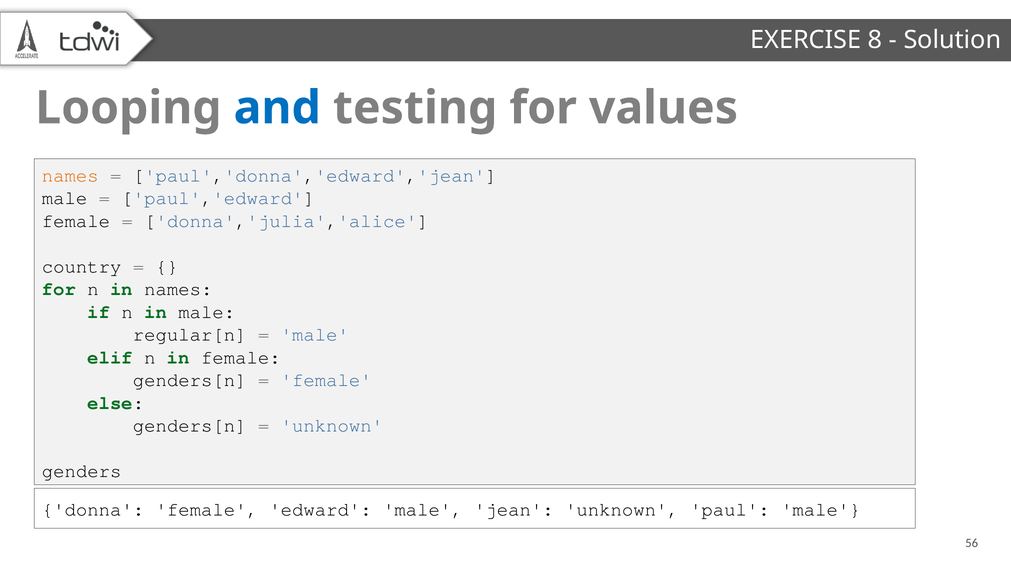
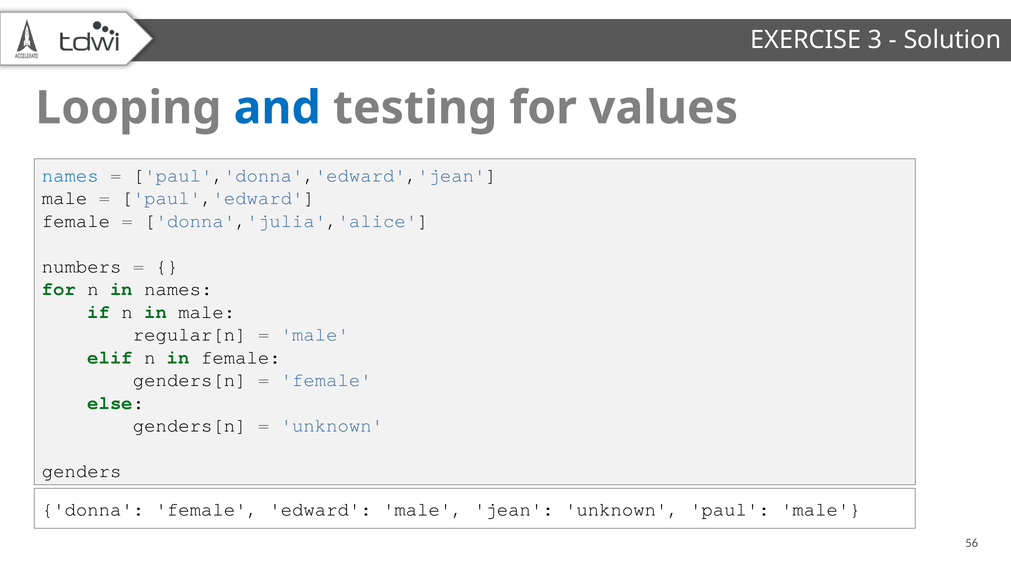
8: 8 -> 3 (875, 40)
names colour: orange -> blue (70, 175)
country: country -> numbers (82, 266)
